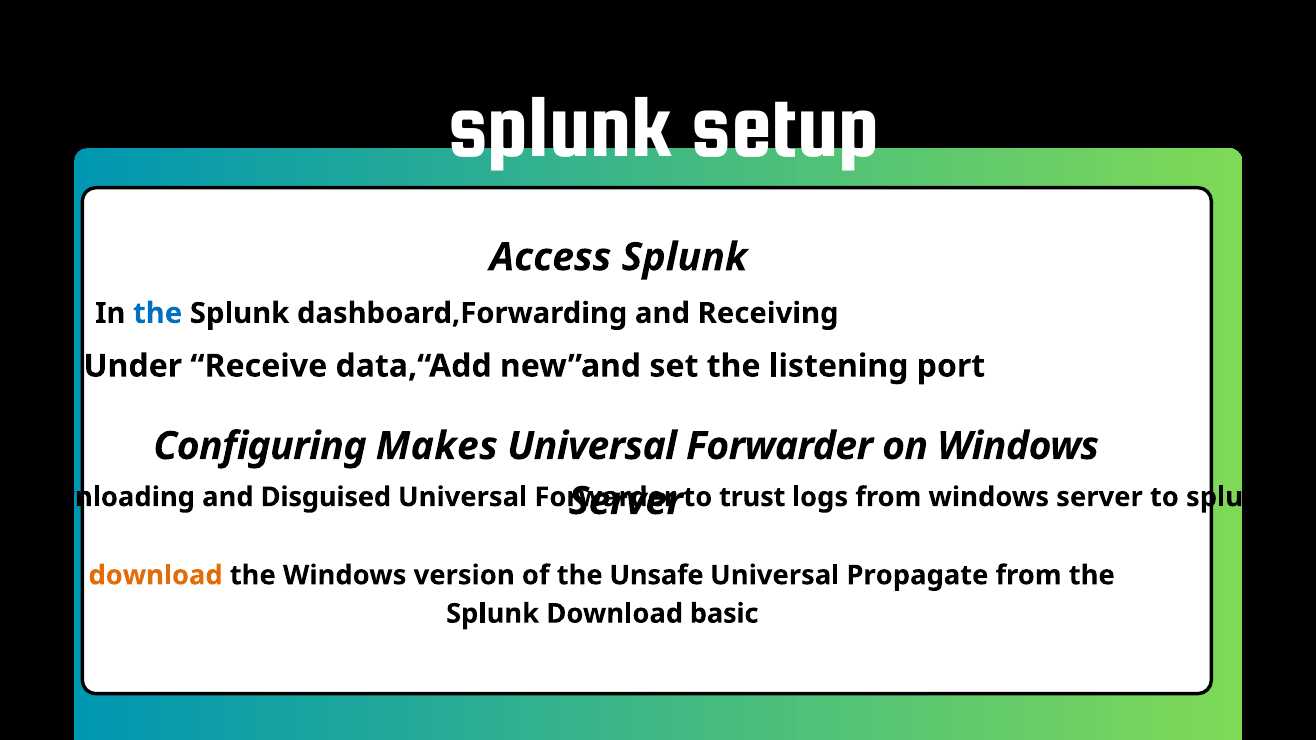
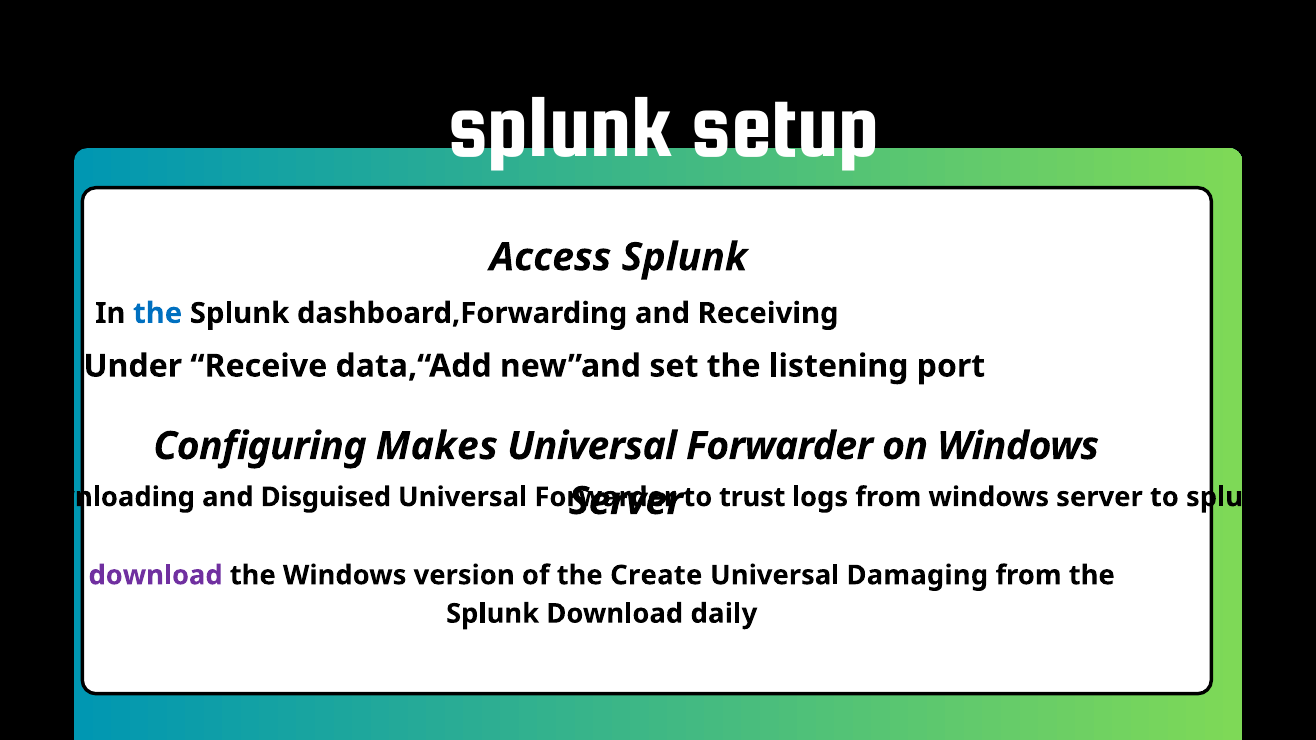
download colour: orange -> purple (156, 575)
Unsafe: Unsafe -> Create (656, 575)
Propagate: Propagate -> Damaging (917, 575)
basic: basic -> daily (724, 614)
